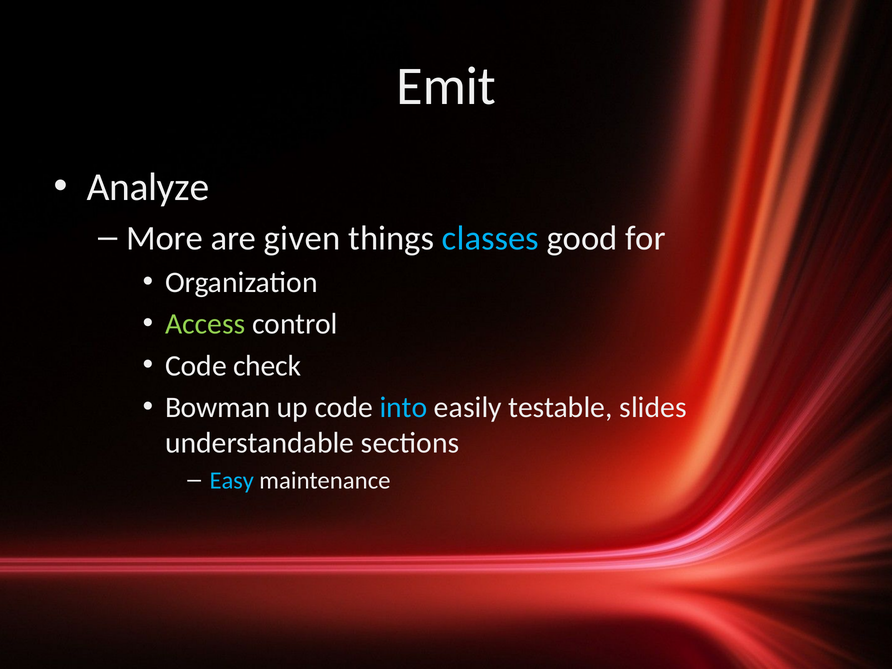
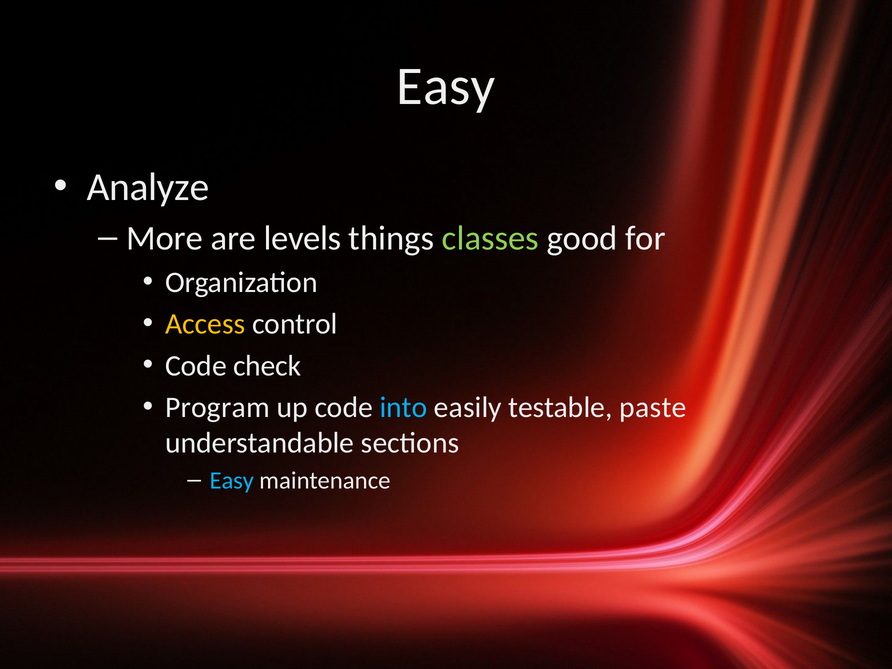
Emit: Emit -> Easy (446, 86)
given: given -> levels (302, 238)
classes colour: light blue -> light green (490, 238)
Access colour: light green -> yellow (205, 324)
Bowman: Bowman -> Program (217, 407)
slides: slides -> paste (653, 407)
